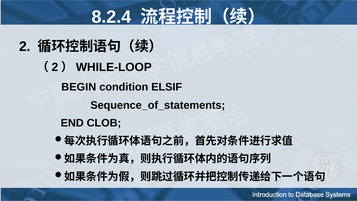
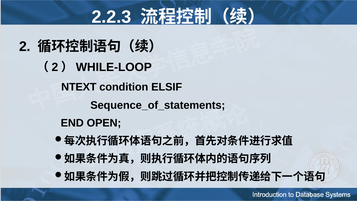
8.2.4: 8.2.4 -> 2.2.3 (111, 17)
BEGIN: BEGIN -> NTEXT (79, 87)
CLOB: CLOB -> OPEN (104, 123)
